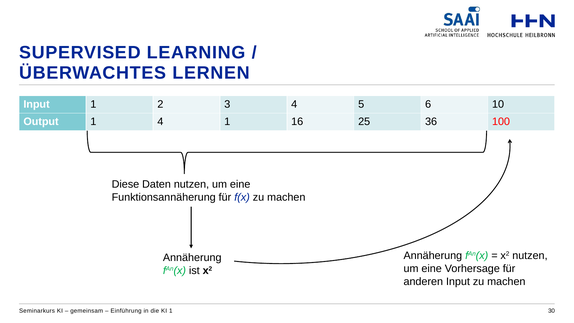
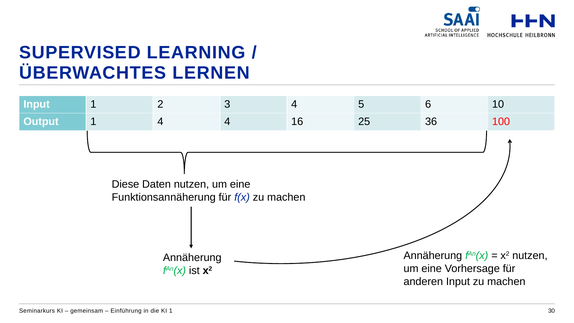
4 1: 1 -> 4 (227, 122)
